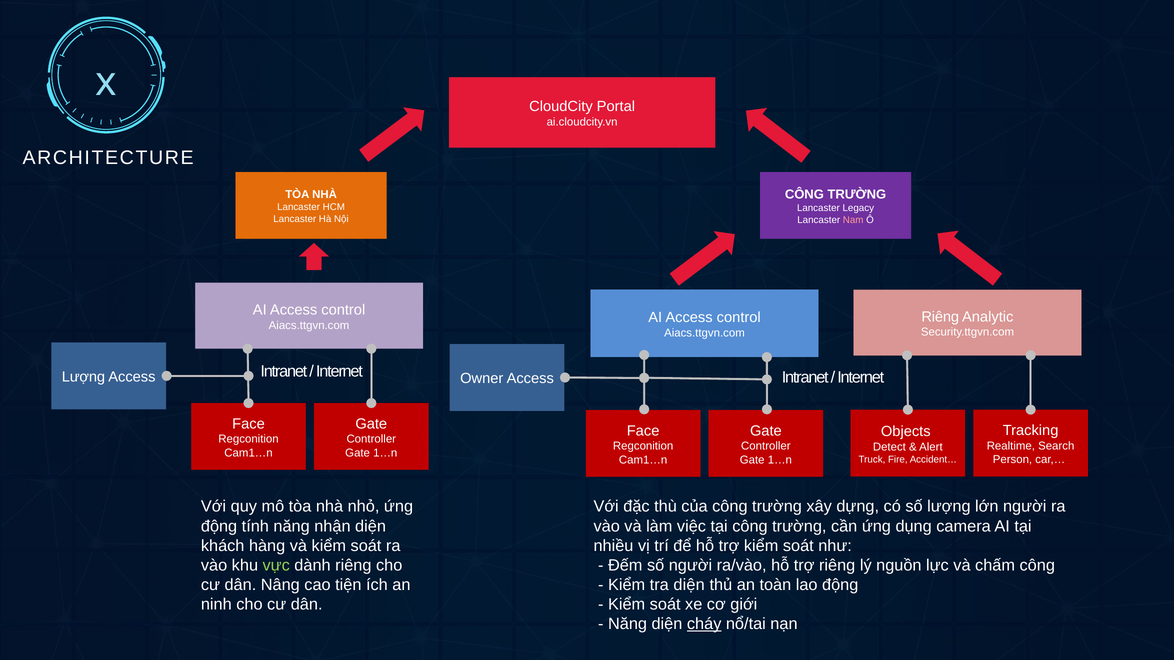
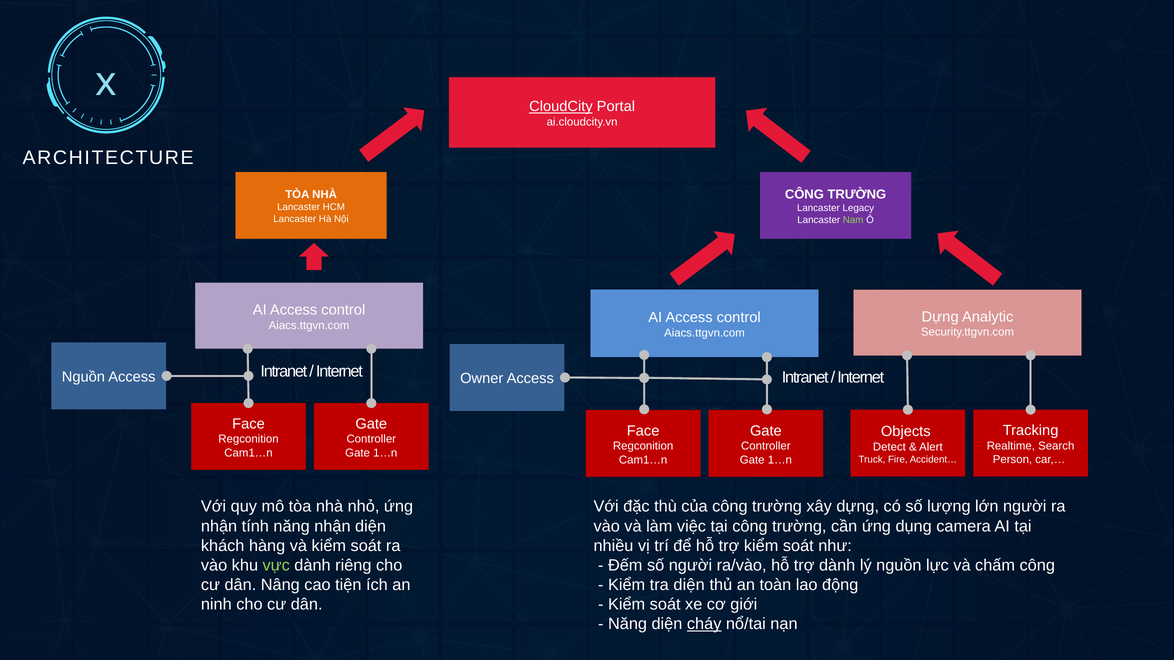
CloudCity underline: none -> present (561, 107)
Nam colour: pink -> light green (853, 220)
Riêng: Riêng -> Dựng (940, 317)
Lượng: Lượng -> Nguồn (83, 377)
động: động -> nhận (219, 526)
trợ riêng: riêng -> dành (837, 566)
